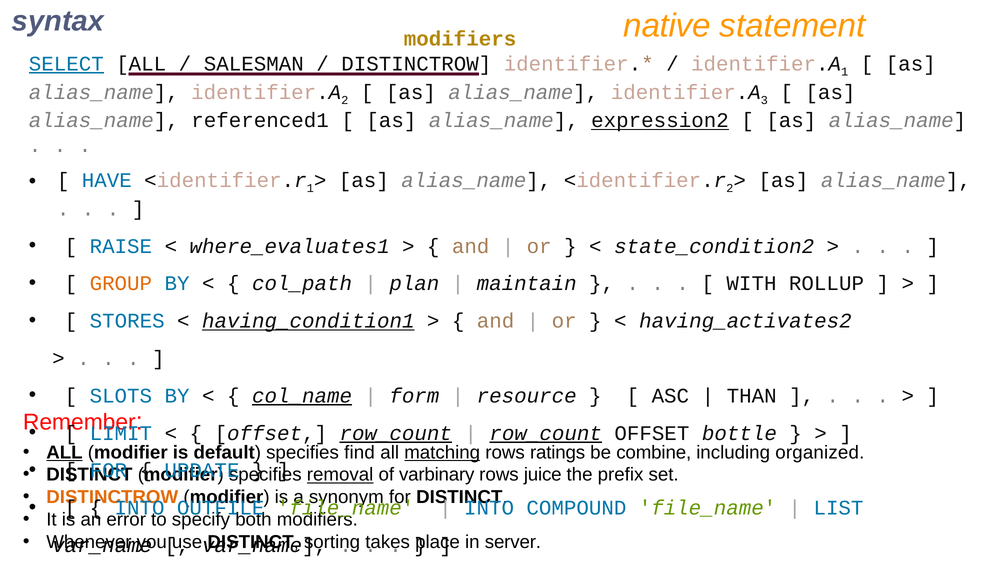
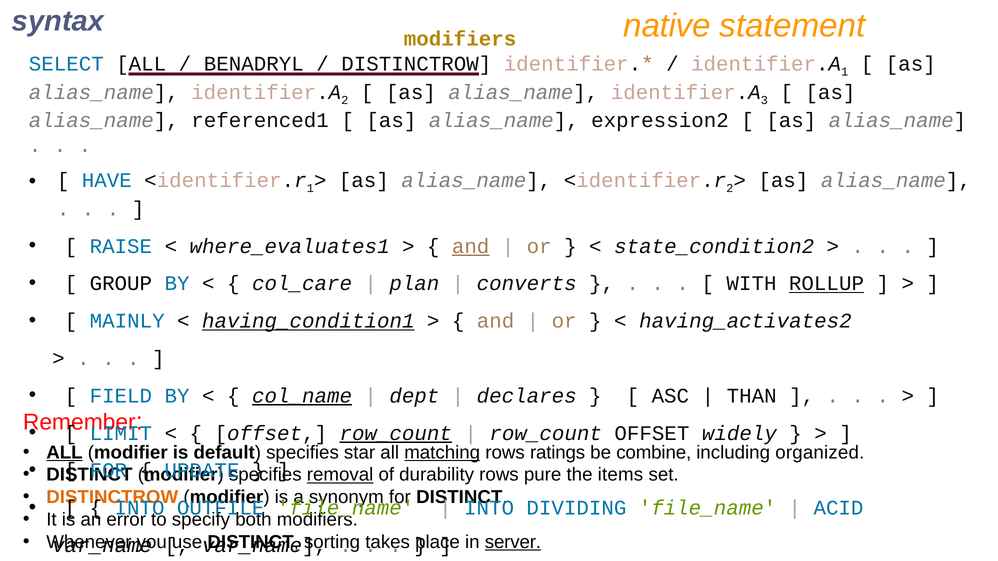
SELECT underline: present -> none (66, 64)
SALESMAN: SALESMAN -> BENADRYL (254, 64)
expression2 underline: present -> none (660, 121)
and underline: none -> present (471, 246)
GROUP colour: orange -> black (121, 284)
col_path: col_path -> col_care (302, 284)
maintain: maintain -> converts (527, 284)
ROLLUP underline: none -> present (826, 284)
STORES: STORES -> MAINLY (127, 321)
SLOTS: SLOTS -> FIELD (121, 396)
form: form -> dept (414, 396)
resource: resource -> declares (527, 396)
row_count underline: present -> none (546, 433)
bottle: bottle -> widely (739, 433)
find: find -> star (360, 453)
varbinary: varbinary -> durability (437, 475)
juice: juice -> pure (543, 475)
prefix: prefix -> items (620, 475)
COMPOUND: COMPOUND -> DIVIDING (576, 508)
LIST: LIST -> ACID (838, 508)
server underline: none -> present (513, 542)
